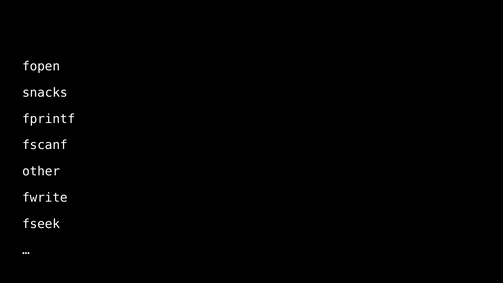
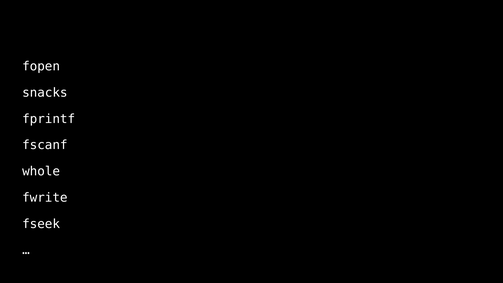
other: other -> whole (41, 171)
